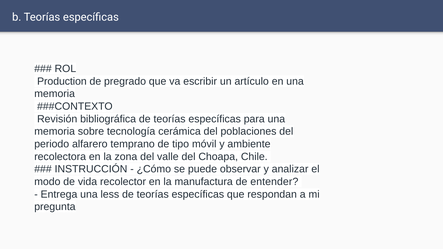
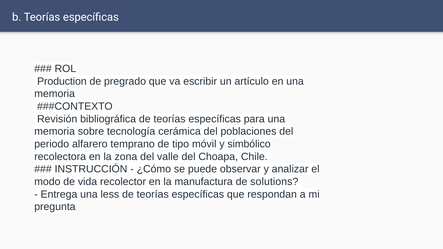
ambiente: ambiente -> simbólico (249, 144)
entender: entender -> solutions (274, 182)
